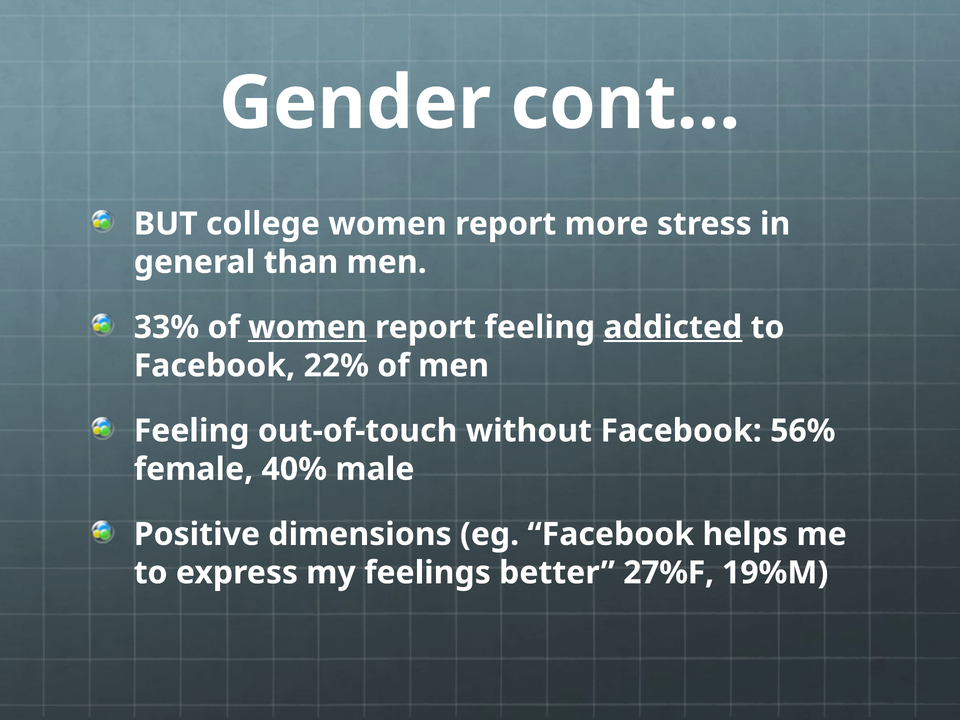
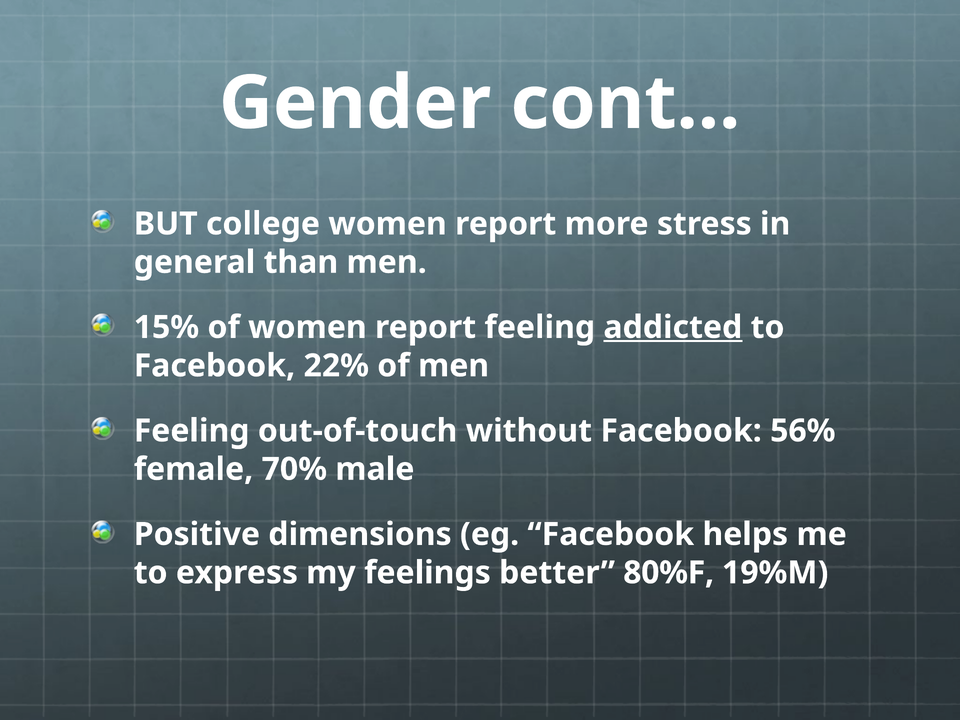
33%: 33% -> 15% (166, 327)
women underline: present -> none (307, 327)
40%: 40% -> 70% (294, 469)
27%F: 27%F -> 80%F (669, 573)
